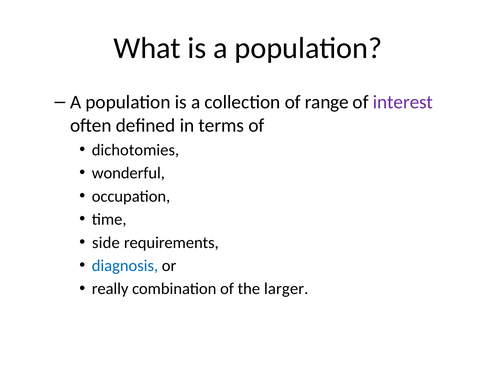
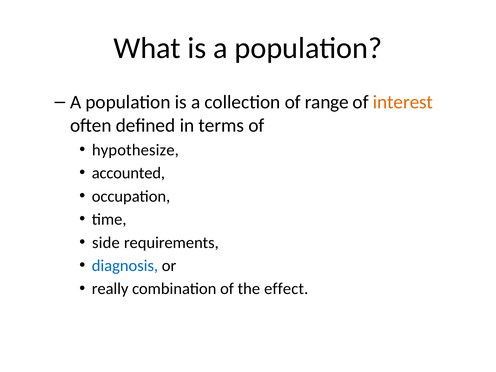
interest colour: purple -> orange (403, 102)
dichotomies: dichotomies -> hypothesize (135, 150)
wonderful: wonderful -> accounted (128, 173)
larger: larger -> effect (286, 289)
